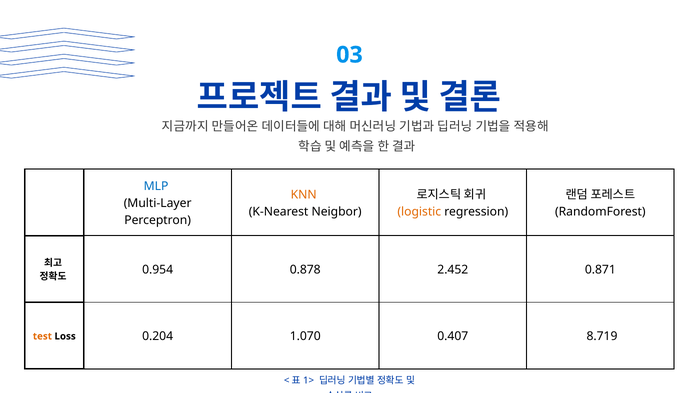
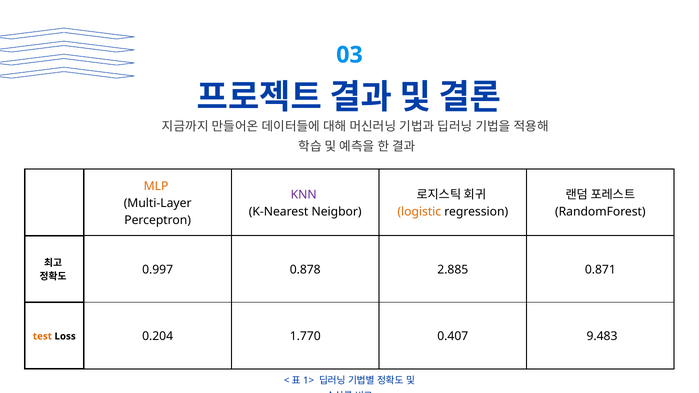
MLP colour: blue -> orange (156, 186)
KNN colour: orange -> purple (304, 195)
0.954: 0.954 -> 0.997 (158, 270)
2.452: 2.452 -> 2.885 (453, 270)
1.070: 1.070 -> 1.770 (305, 337)
8.719: 8.719 -> 9.483 (602, 337)
